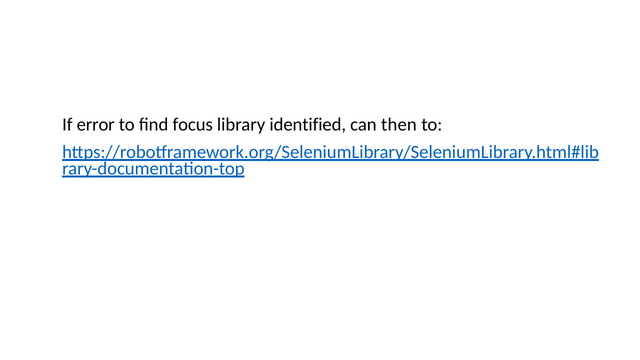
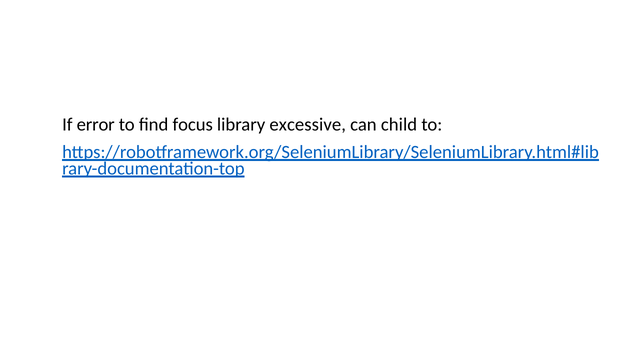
identified: identified -> excessive (308, 125)
then: then -> child (399, 125)
